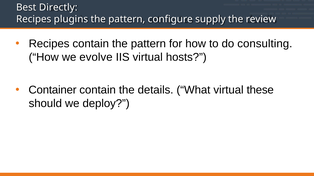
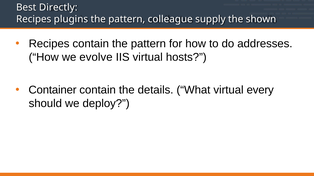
configure: configure -> colleague (170, 19)
review: review -> shown (261, 19)
consulting: consulting -> addresses (265, 44)
these: these -> every (260, 90)
